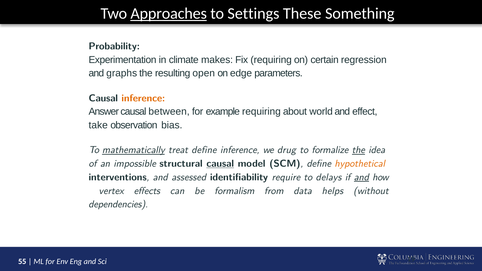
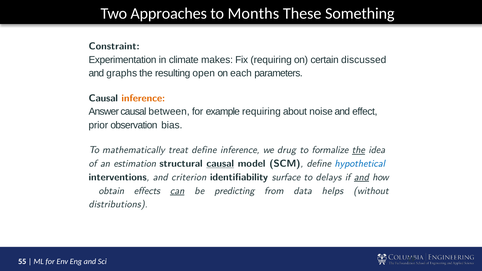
Approaches underline: present -> none (169, 14)
Settings: Settings -> Months (253, 14)
Probability: Probability -> Constraint (114, 46)
regression: regression -> discussed (364, 60)
edge: edge -> each (241, 73)
world: world -> noise (321, 112)
take: take -> prior (98, 125)
mathematically underline: present -> none (133, 150)
impossible: impossible -> estimation (135, 164)
hypothetical colour: orange -> blue (360, 164)
assessed: assessed -> criterion (189, 177)
require: require -> surface (286, 177)
vertex: vertex -> obtain (111, 191)
can underline: none -> present (177, 191)
formalism: formalism -> predicting (234, 191)
dependencies: dependencies -> distributions (118, 204)
